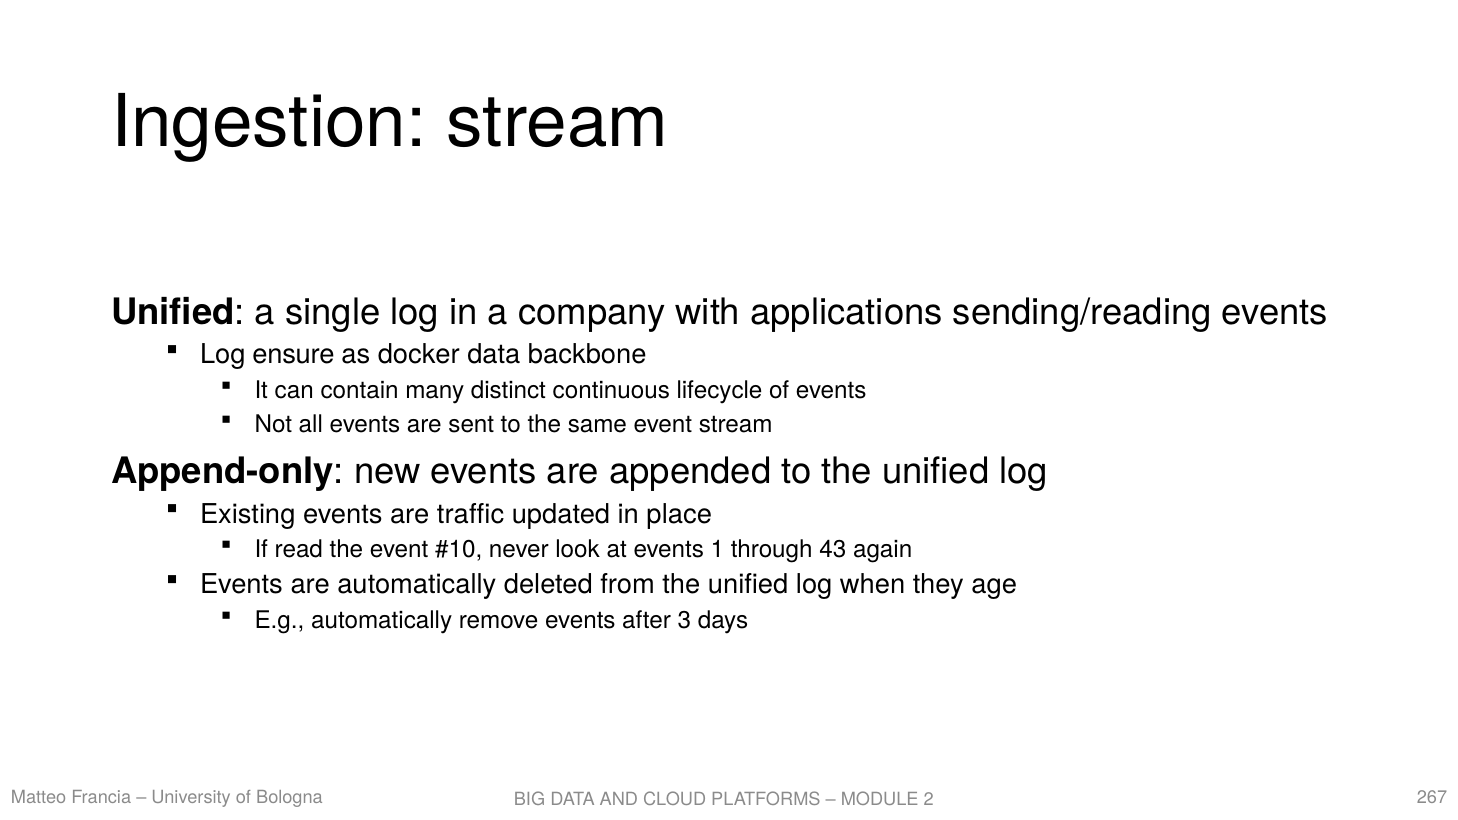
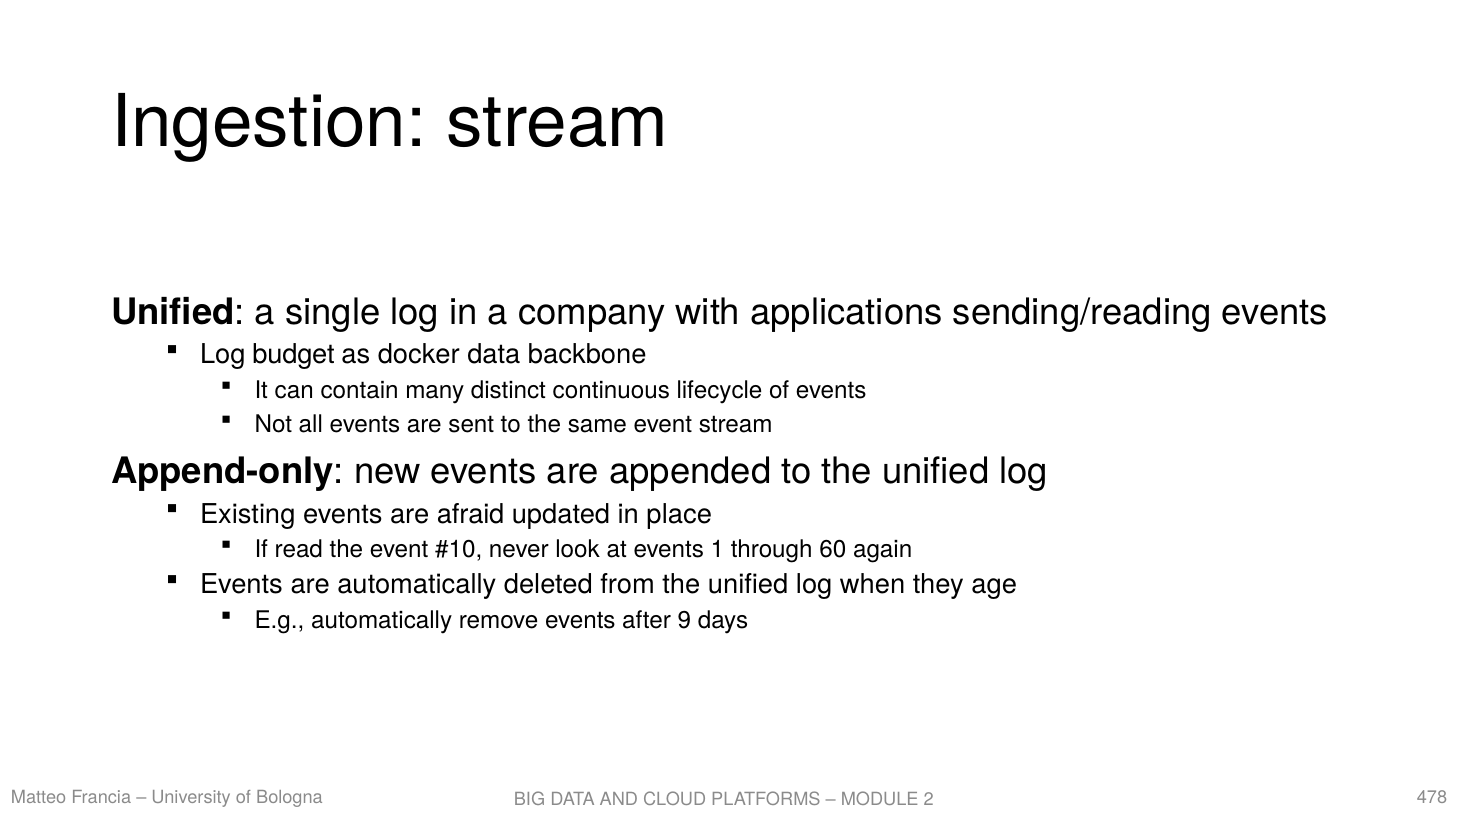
ensure: ensure -> budget (294, 355)
traffic: traffic -> afraid (471, 514)
43: 43 -> 60 (833, 550)
3: 3 -> 9 (684, 620)
267: 267 -> 478 (1432, 797)
